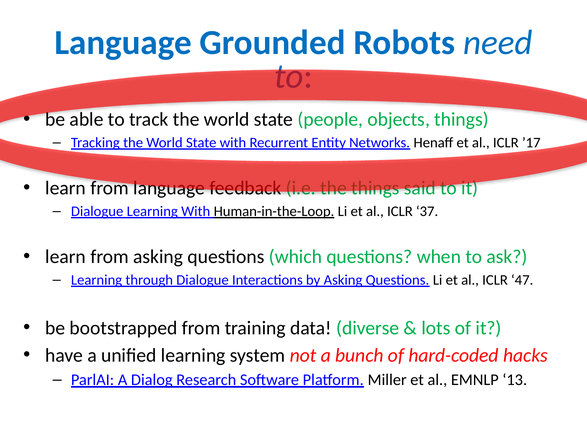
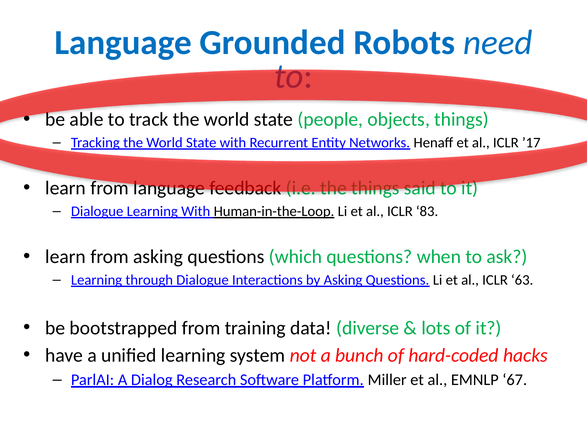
37: 37 -> 83 (427, 211)
47: 47 -> 63 (522, 280)
13: 13 -> 67 (515, 380)
